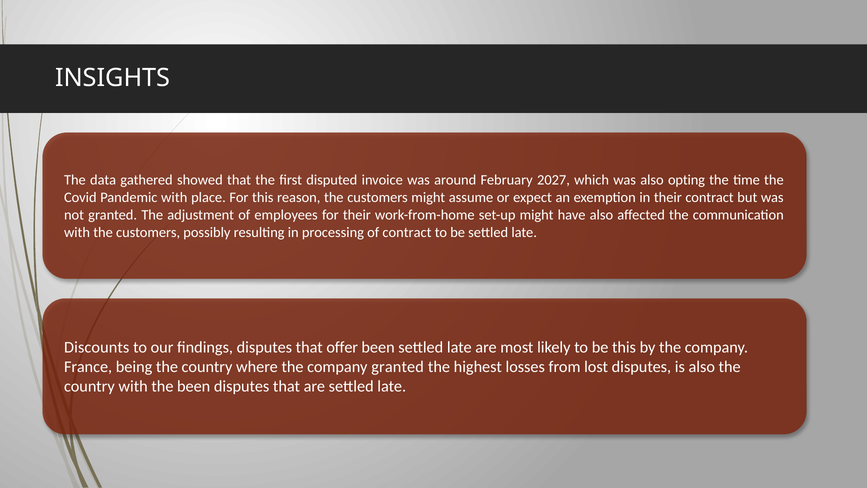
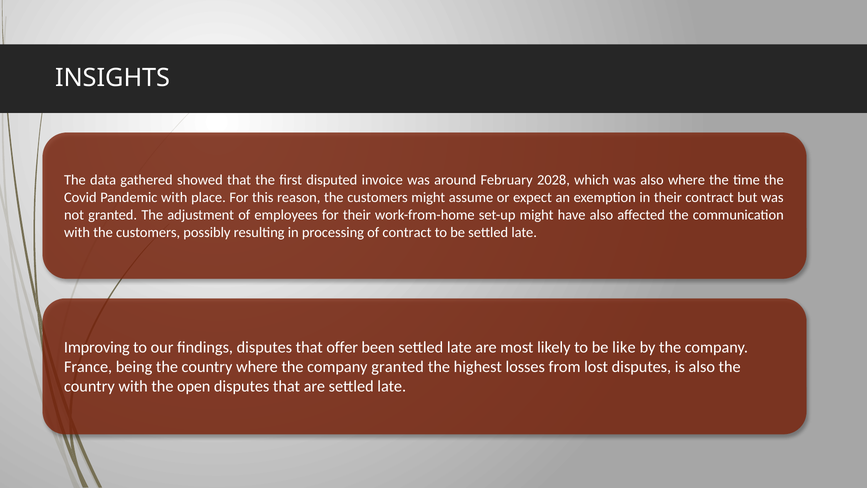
2027: 2027 -> 2028 (553, 180)
also opting: opting -> where (686, 180)
Discounts: Discounts -> Improving (97, 347)
be this: this -> like (624, 347)
the been: been -> open (194, 386)
